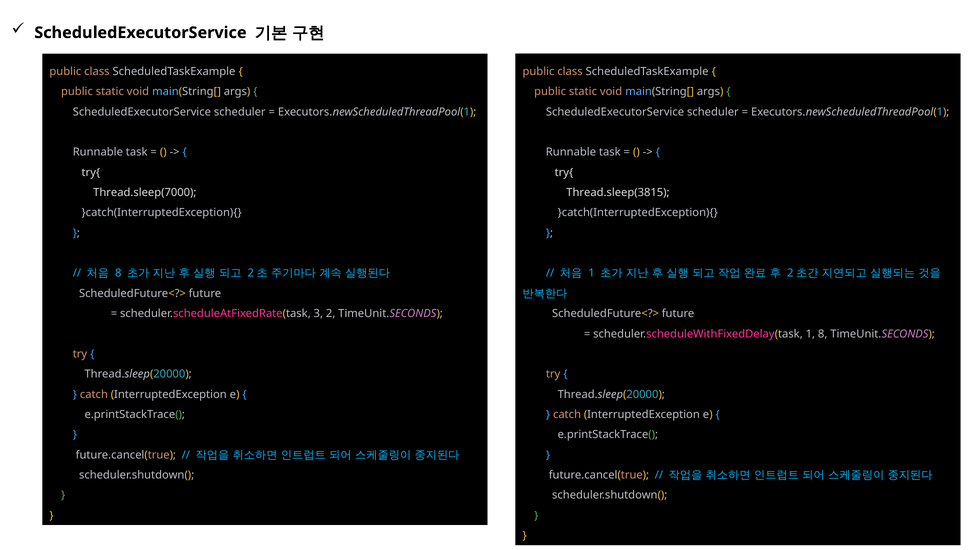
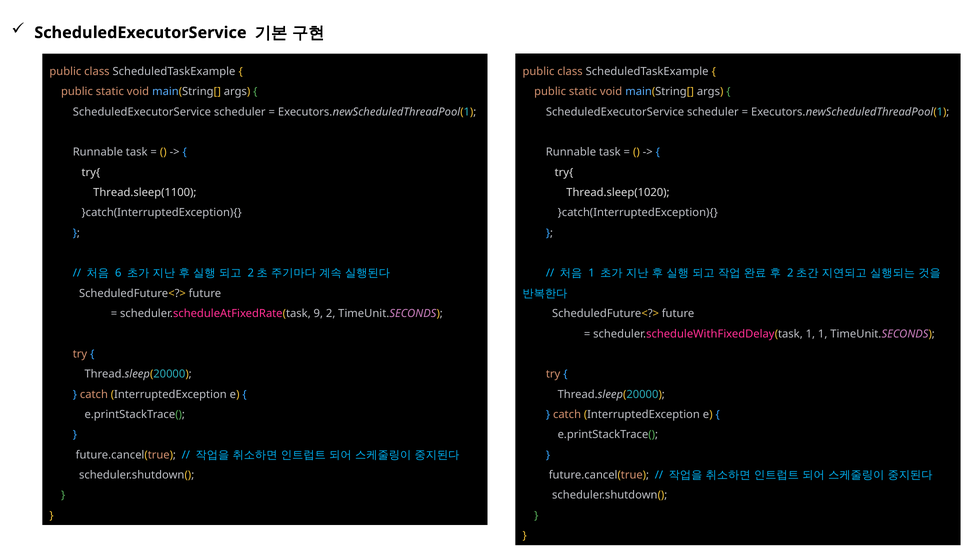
Thread.sleep(7000: Thread.sleep(7000 -> Thread.sleep(1100 (145, 192)
Thread.sleep(3815: Thread.sleep(3815 -> Thread.sleep(1020 (618, 192)
8: 8 -> 6 (118, 273)
3: 3 -> 9 (318, 313)
1 8: 8 -> 1 (823, 334)
